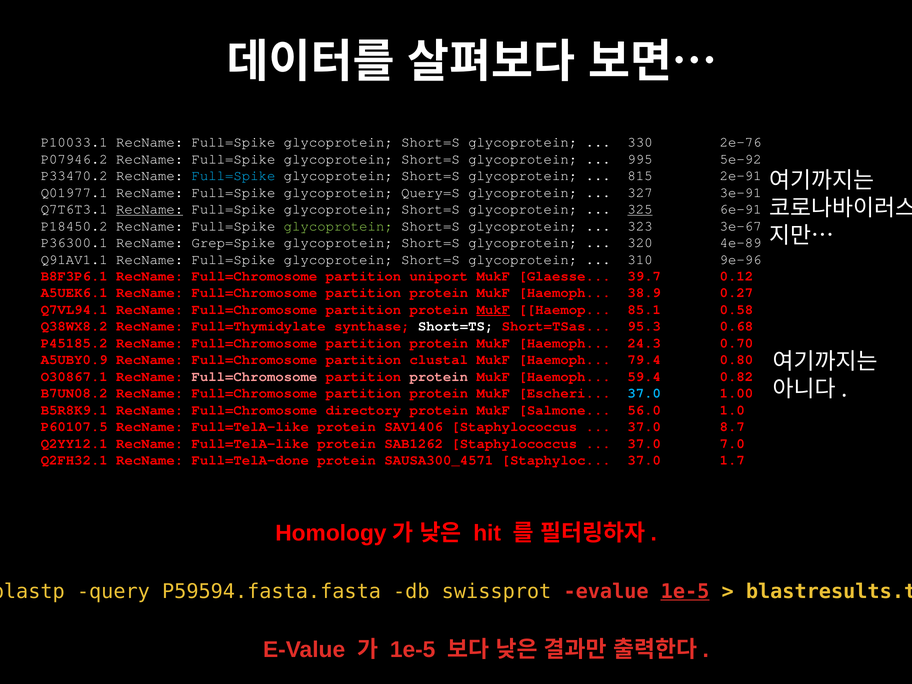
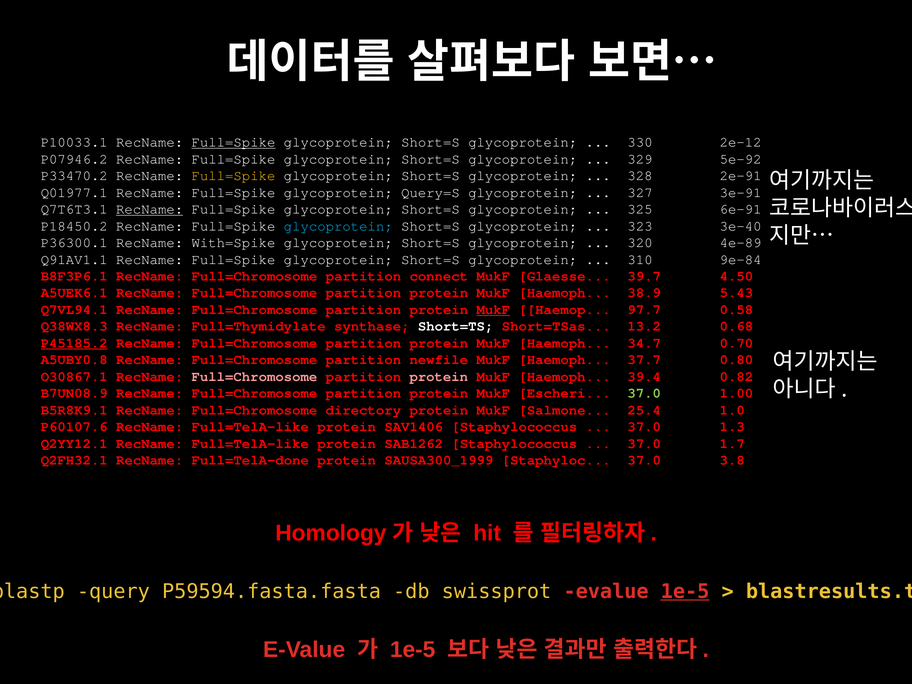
Full=Spike underline: none -> present (233, 142)
2e-76: 2e-76 -> 2e-12 (741, 142)
995: 995 -> 329 (640, 159)
Full=Spike colour: light blue -> yellow (233, 176)
815: 815 -> 328 (640, 176)
325 underline: present -> none (640, 209)
glycoprotein colour: light green -> light blue (338, 226)
3e-67: 3e-67 -> 3e-40 (741, 226)
Grep=Spike: Grep=Spike -> With=Spike (233, 243)
9e-96: 9e-96 -> 9e-84 (741, 259)
uniport: uniport -> connect (439, 276)
0.12: 0.12 -> 4.50 (736, 276)
0.27: 0.27 -> 5.43 (736, 293)
85.1: 85.1 -> 97.7 (644, 310)
Q38WX8.2: Q38WX8.2 -> Q38WX8.3 (74, 326)
95.3: 95.3 -> 13.2 (644, 326)
P45185.2 underline: none -> present (74, 343)
24.3: 24.3 -> 34.7 (644, 343)
A5UBY0.9: A5UBY0.9 -> A5UBY0.8 (74, 360)
clustal: clustal -> newfile (439, 360)
79.4: 79.4 -> 37.7 (644, 360)
59.4: 59.4 -> 39.4 (644, 377)
B7UN08.2: B7UN08.2 -> B7UN08.9 (74, 393)
37.0 colour: light blue -> light green (644, 393)
56.0: 56.0 -> 25.4 (644, 410)
P60107.5: P60107.5 -> P60107.6 (74, 427)
8.7: 8.7 -> 1.3 (732, 427)
7.0: 7.0 -> 1.7 (732, 443)
SAUSA300_4571: SAUSA300_4571 -> SAUSA300_1999 (439, 460)
1.7: 1.7 -> 3.8 (732, 460)
